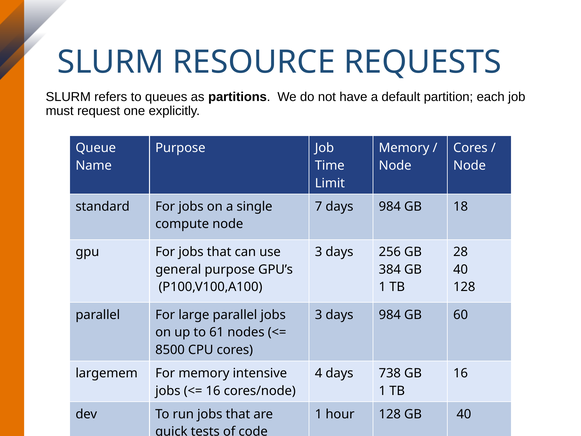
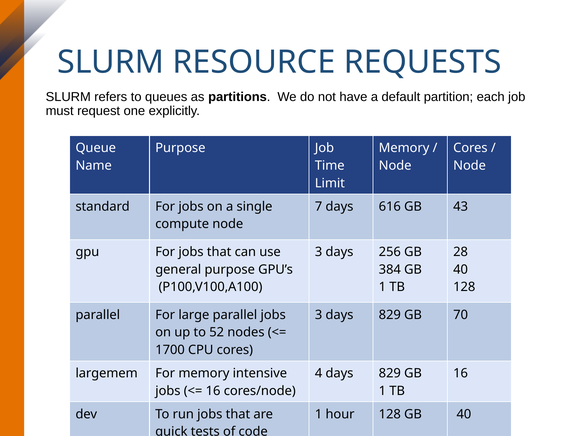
7 days 984: 984 -> 616 (390, 206)
18: 18 -> 43 (461, 206)
3 days 984: 984 -> 829 (390, 315)
60: 60 -> 70 (461, 315)
61: 61 -> 52 (217, 332)
8500: 8500 -> 1700 (170, 350)
4 days 738: 738 -> 829 (390, 373)
